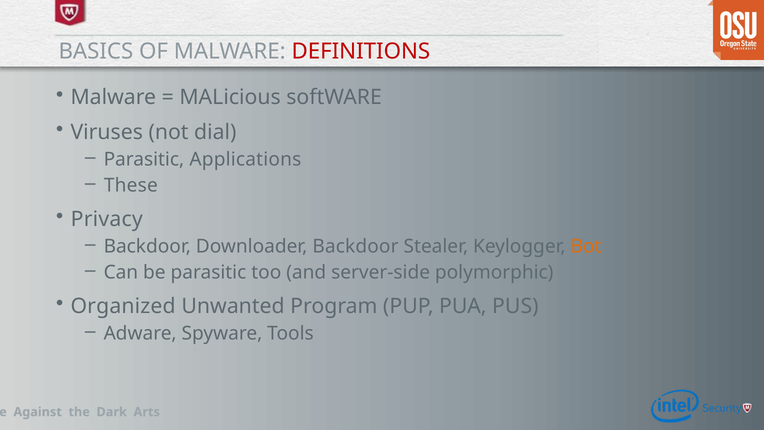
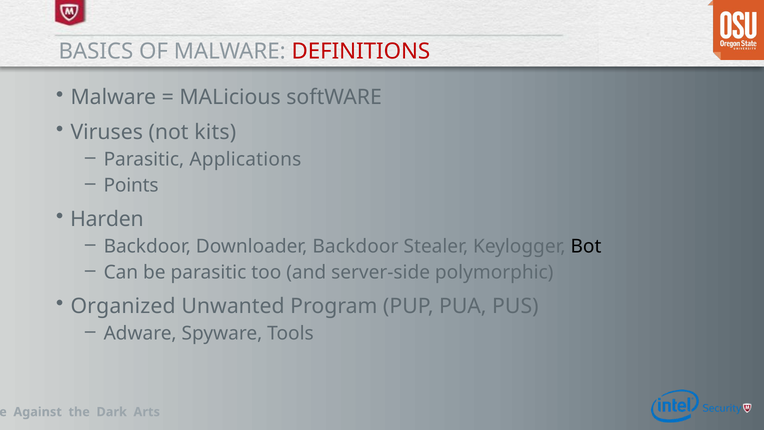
dial: dial -> kits (215, 132)
These: These -> Points (131, 185)
Privacy: Privacy -> Harden (107, 219)
Bot colour: orange -> black (586, 246)
